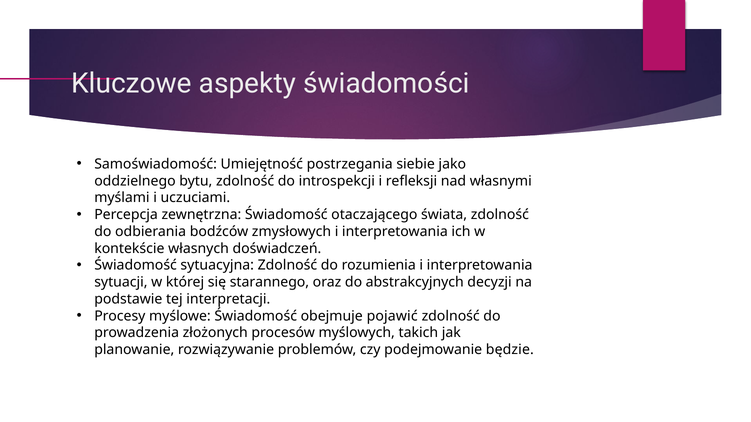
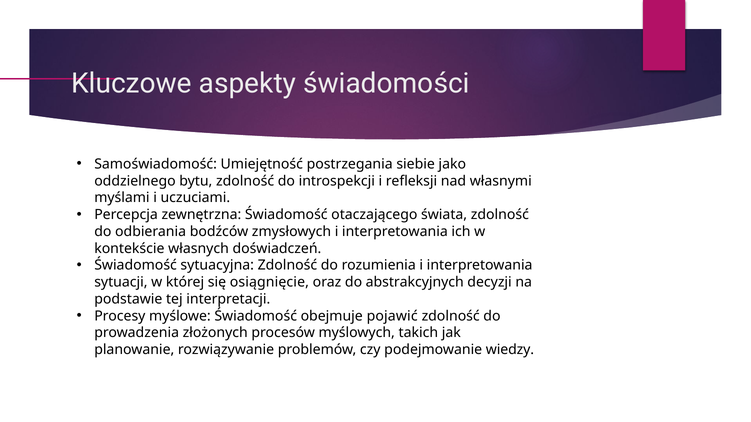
starannego: starannego -> osiągnięcie (269, 282)
będzie: będzie -> wiedzy (510, 350)
